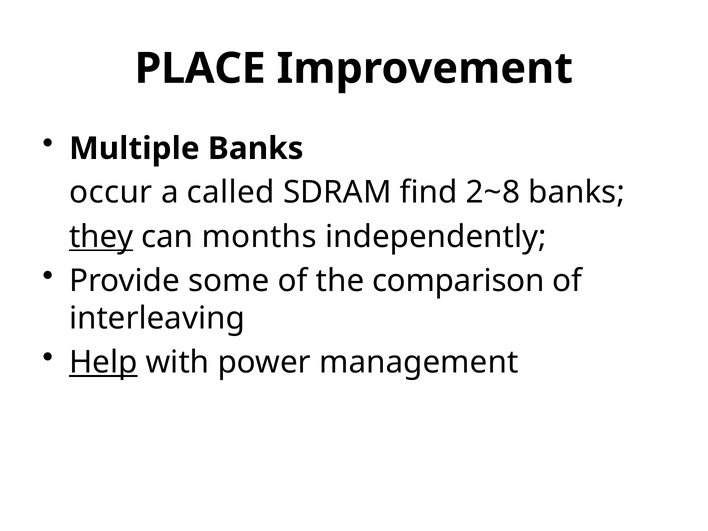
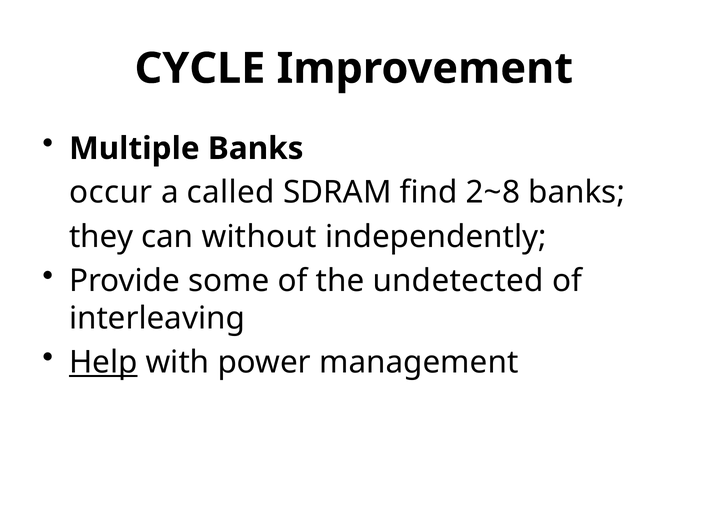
PLACE: PLACE -> CYCLE (200, 69)
they underline: present -> none (101, 237)
months: months -> without (259, 237)
comparison: comparison -> undetected (458, 281)
